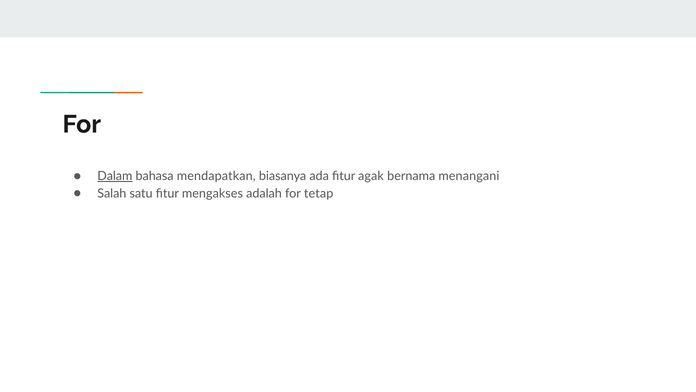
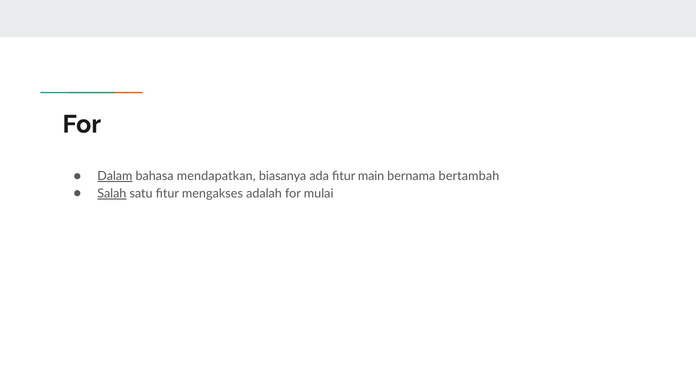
agak: agak -> main (371, 176)
menangani: menangani -> bertambah (469, 176)
Salah underline: none -> present (112, 193)
tetap: tetap -> mulai (319, 193)
